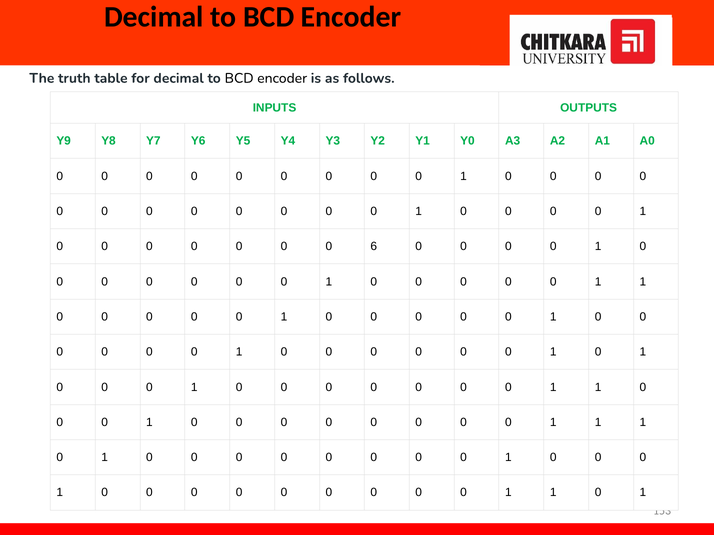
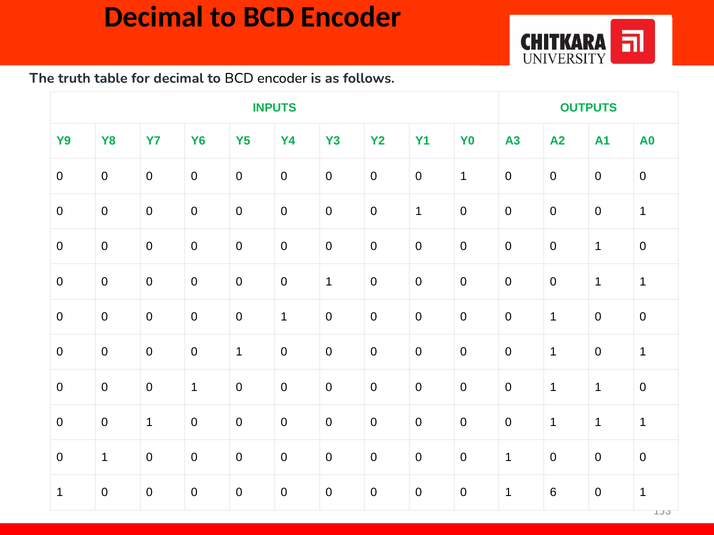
6: 6 -> 0 (374, 247)
1: 1 -> 6 (553, 493)
